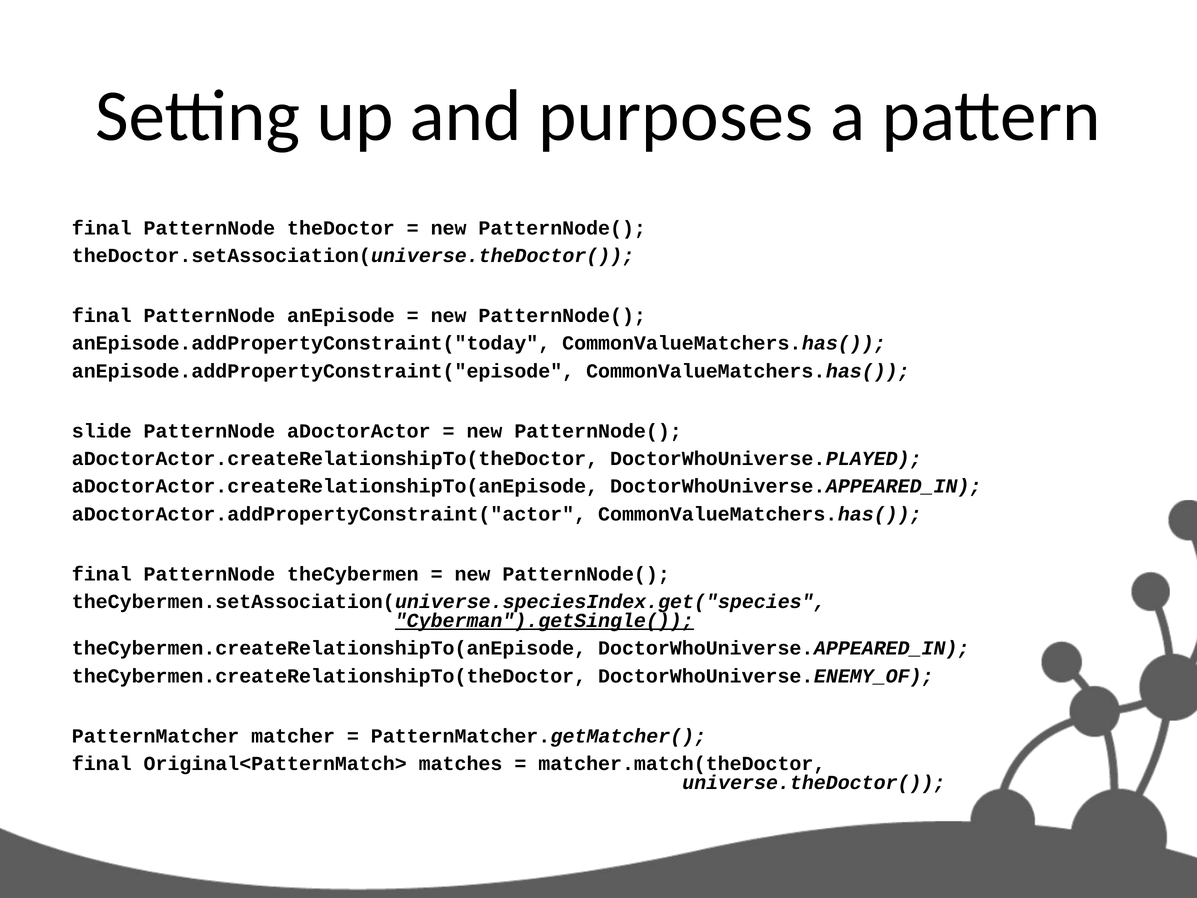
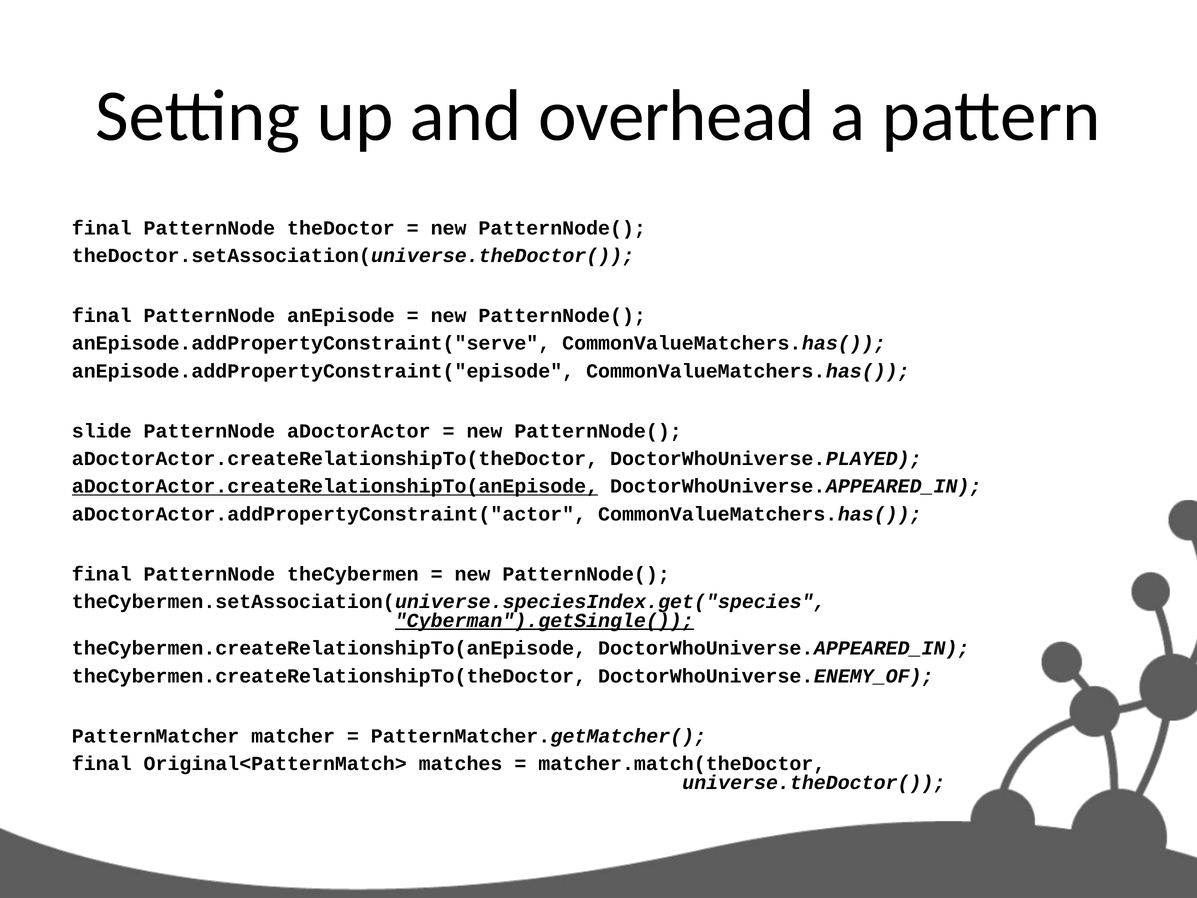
purposes: purposes -> overhead (676, 116)
anEpisode.addPropertyConstraint("today: anEpisode.addPropertyConstraint("today -> anEpisode.addPropertyConstraint("serve (311, 343)
aDoctorActor.createRelationshipTo(anEpisode underline: none -> present (335, 486)
